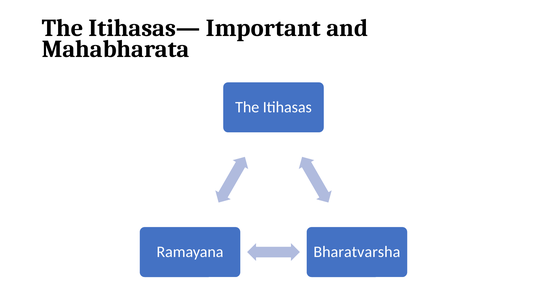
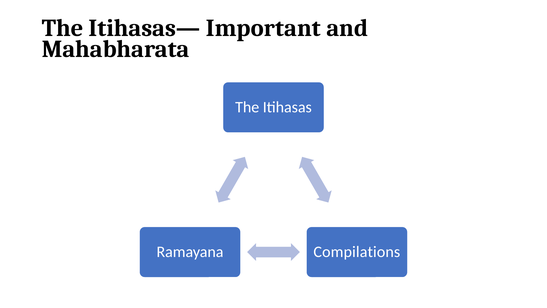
Bharatvarsha: Bharatvarsha -> Compilations (357, 252)
